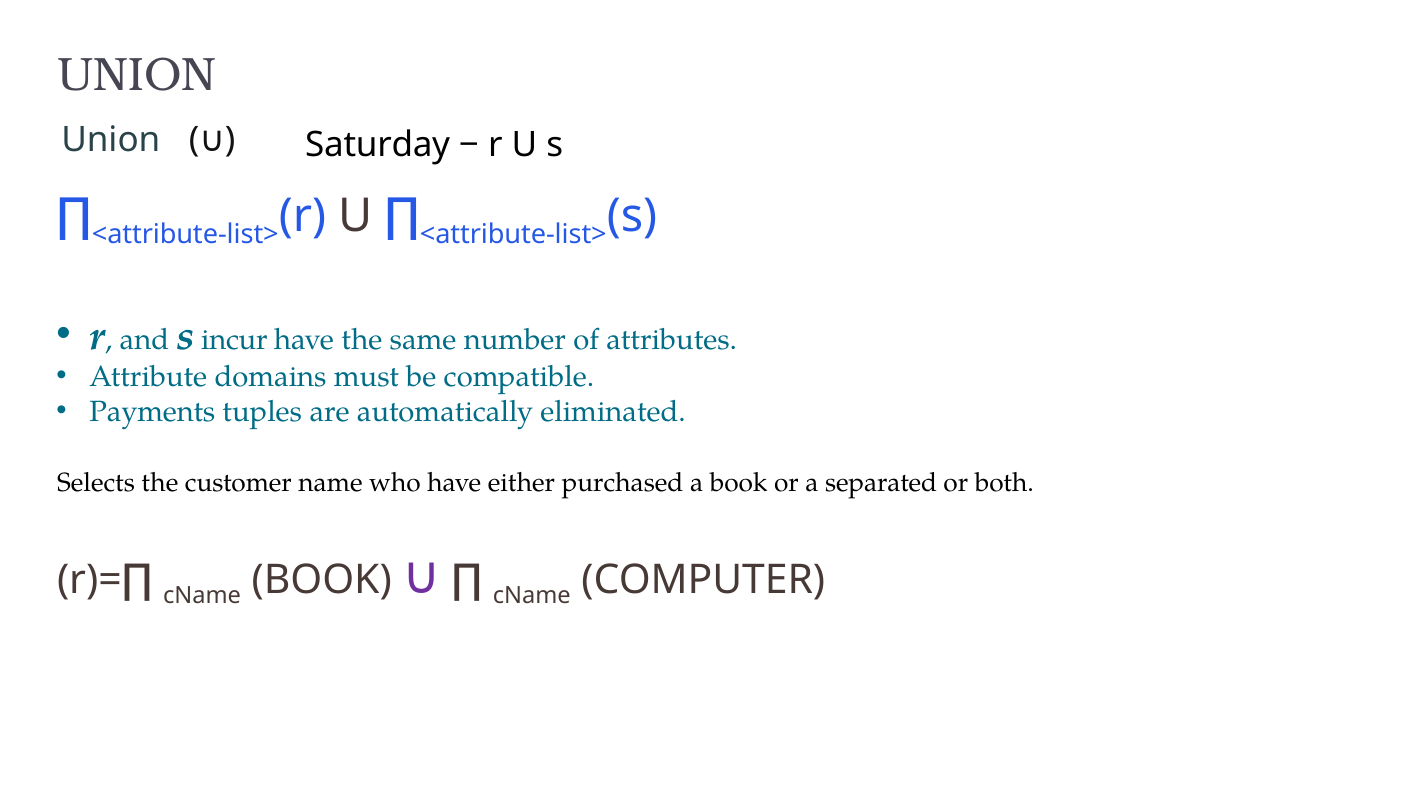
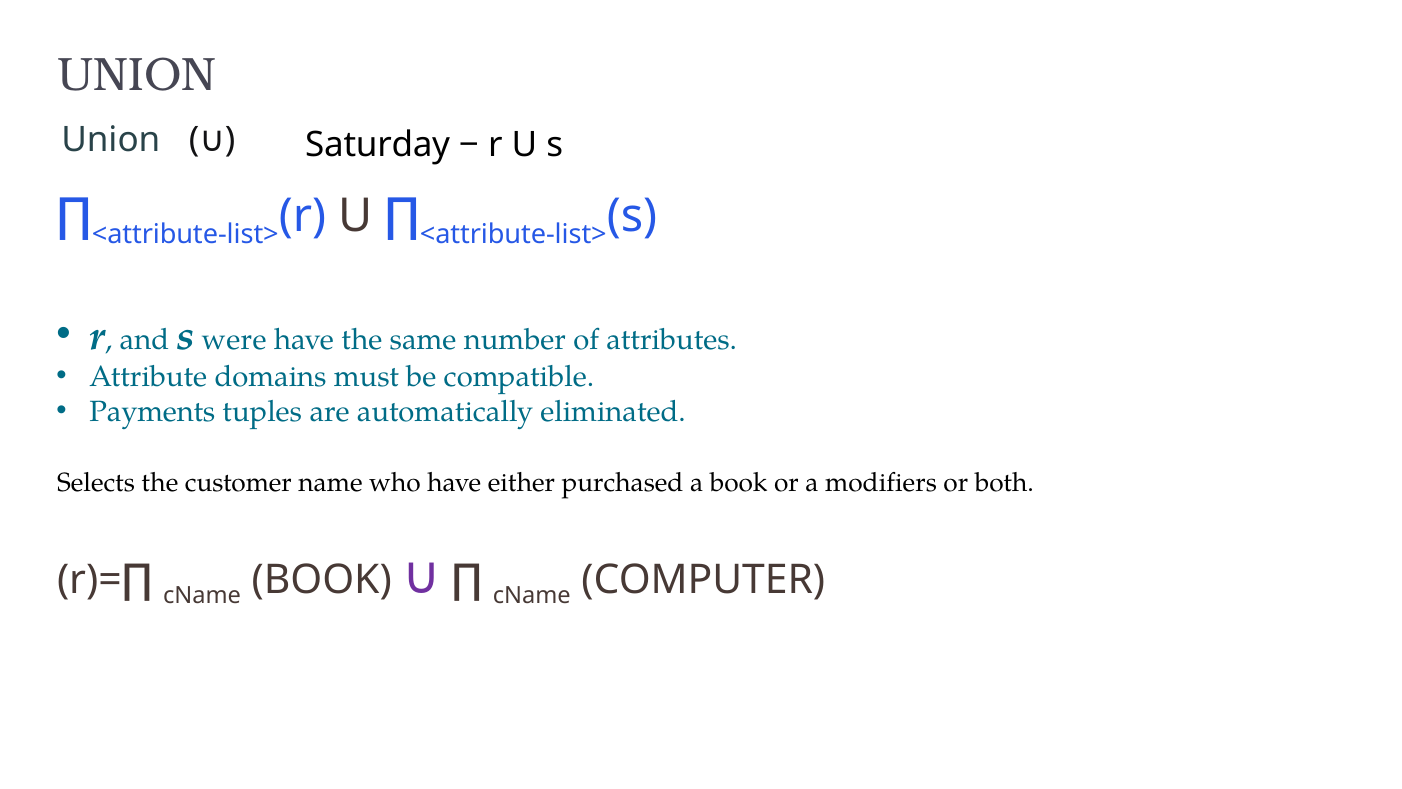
incur: incur -> were (234, 339)
separated: separated -> modifiers (881, 482)
